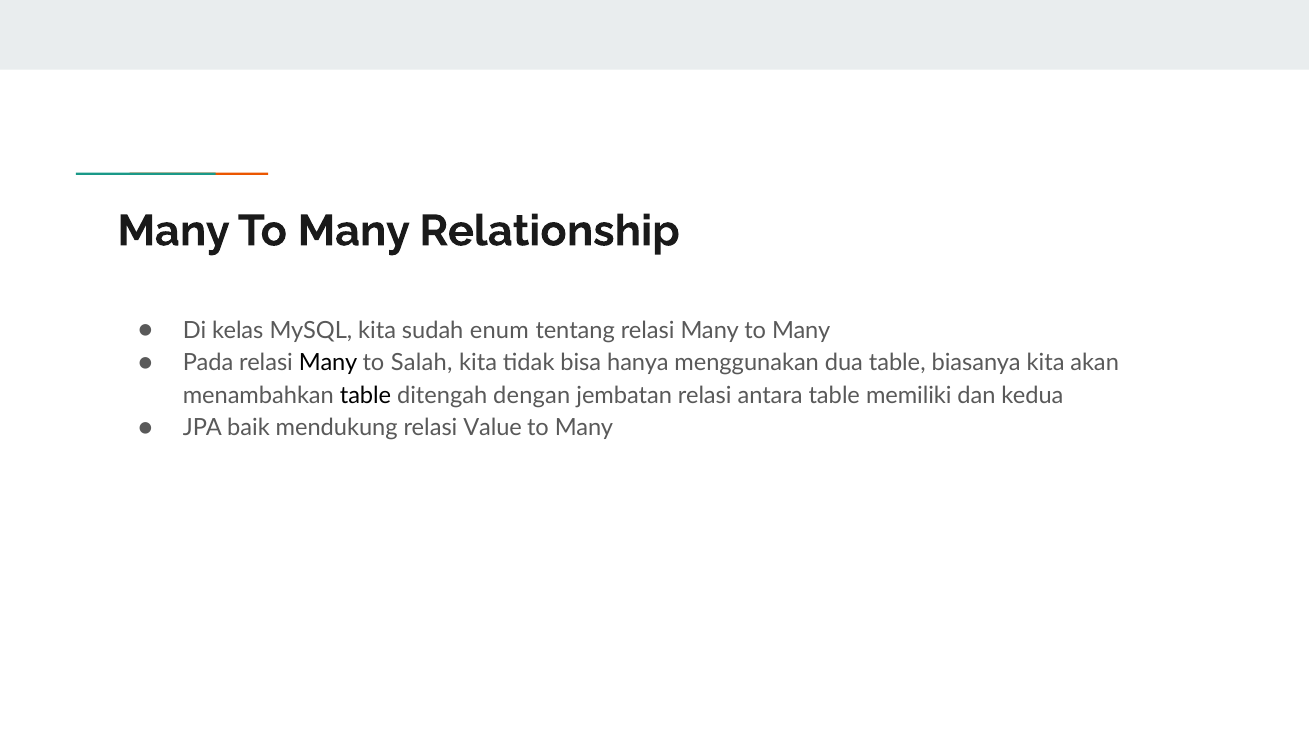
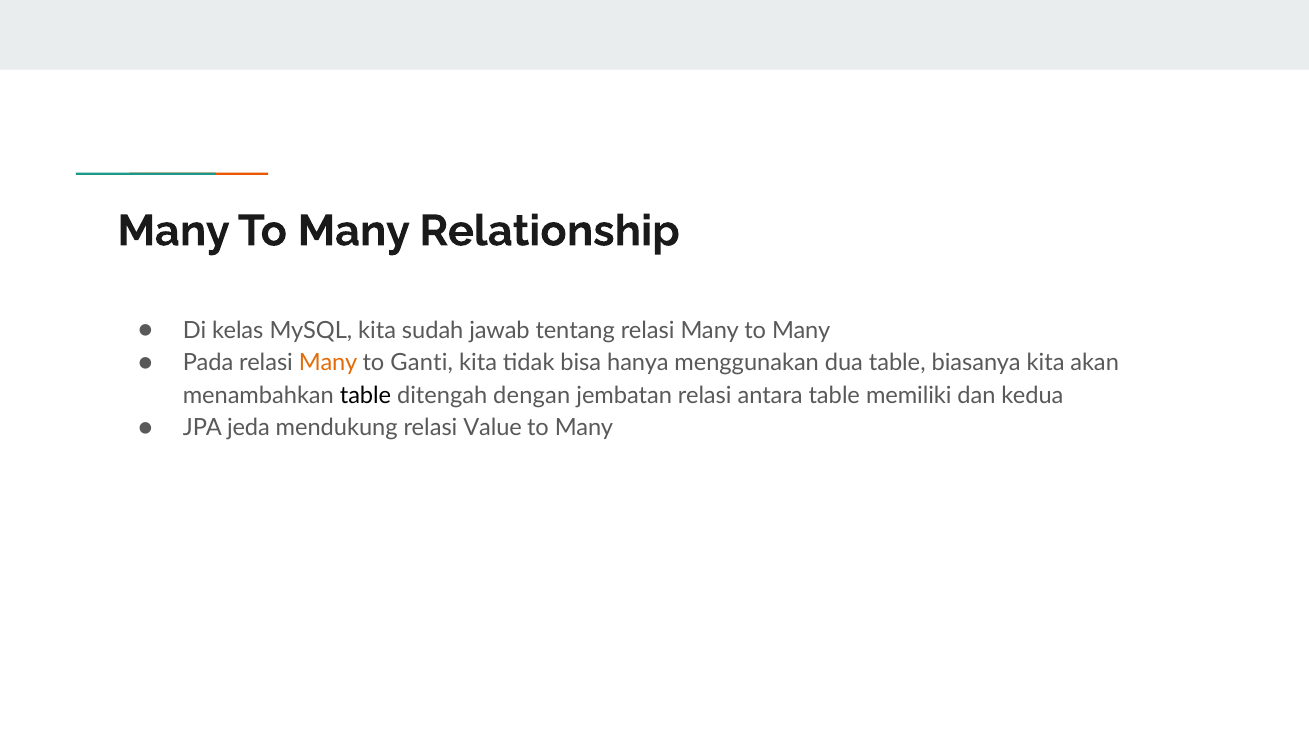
enum: enum -> jawab (500, 331)
Many colour: black -> orange (328, 363)
Salah: Salah -> Ganti (422, 363)
baik: baik -> jeda (248, 428)
